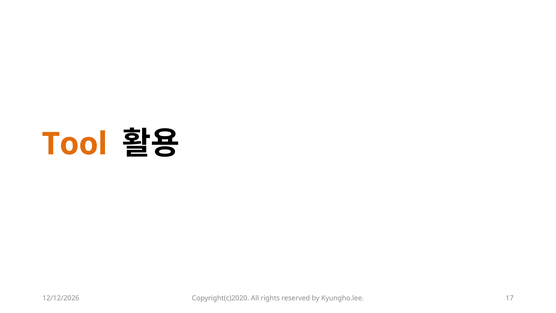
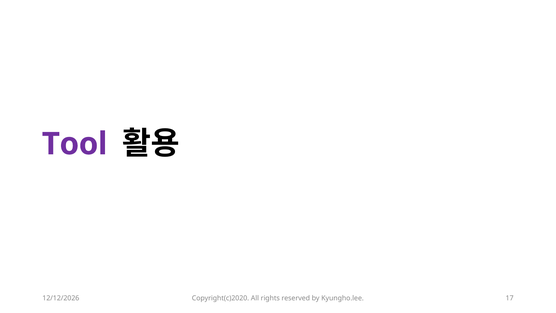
Tool colour: orange -> purple (75, 144)
